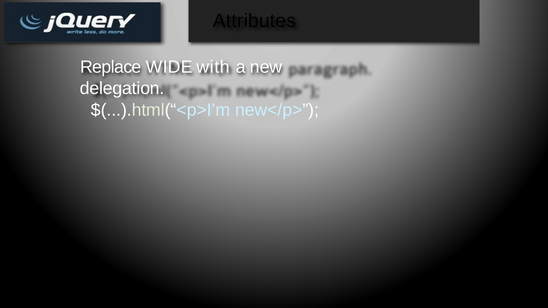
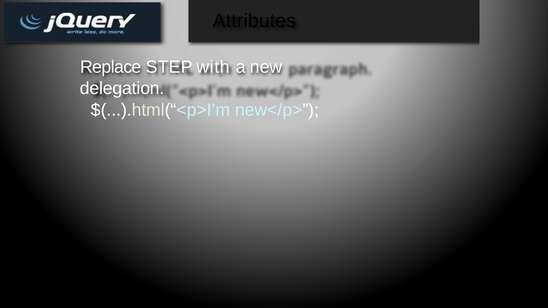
WIDE: WIDE -> STEP (169, 67)
